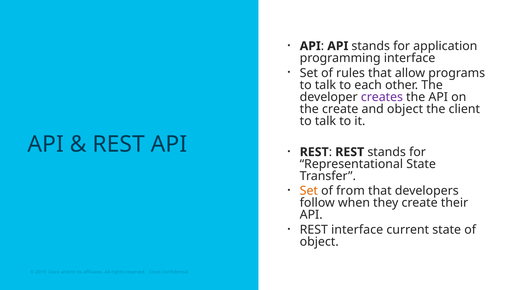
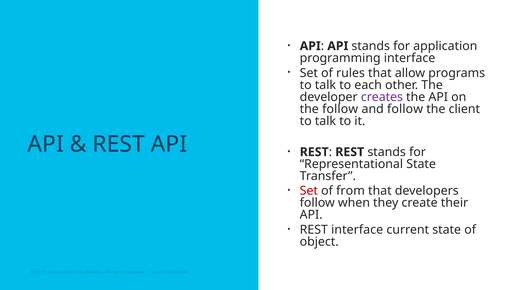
the create: create -> follow (340, 109)
and object: object -> follow (405, 109)
Set colour: orange -> red (309, 191)
